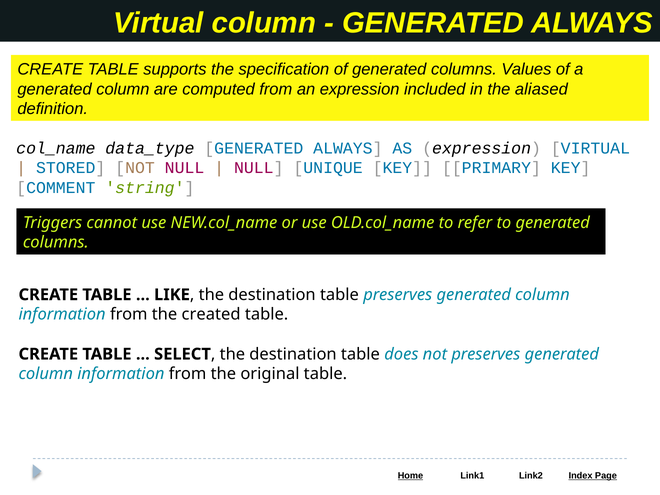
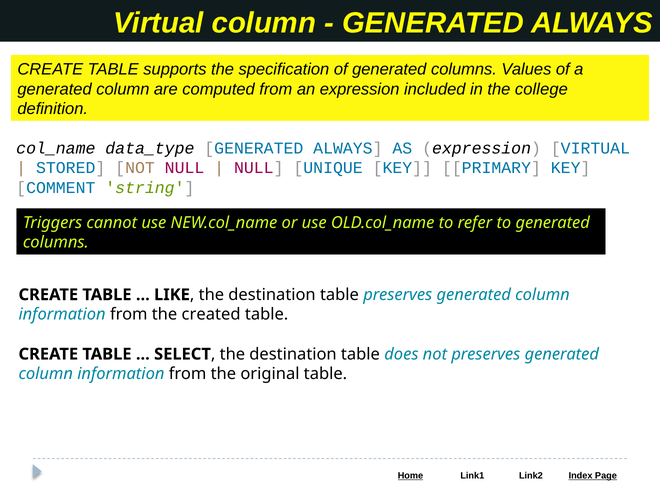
aliased: aliased -> college (541, 89)
